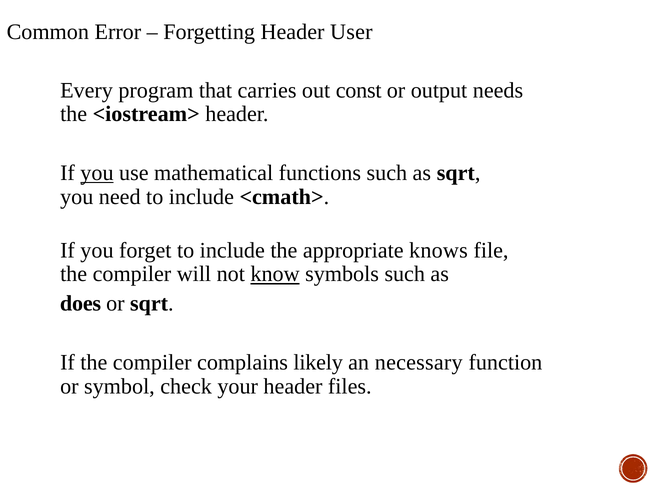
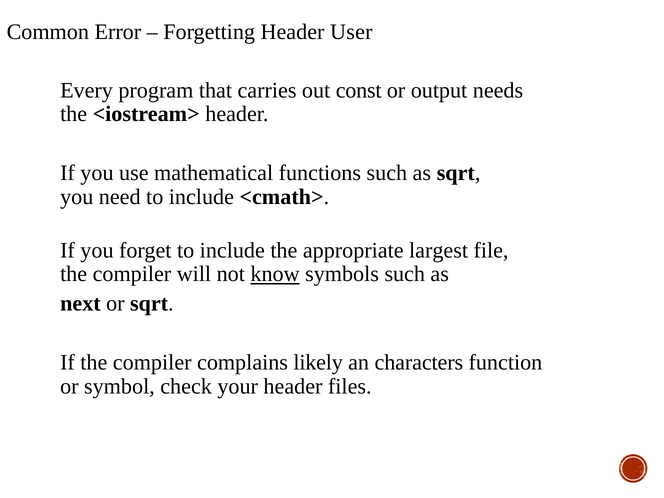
you underline: present -> none (97, 173)
knows: knows -> largest (439, 250)
does: does -> next (80, 304)
necessary: necessary -> characters (419, 362)
